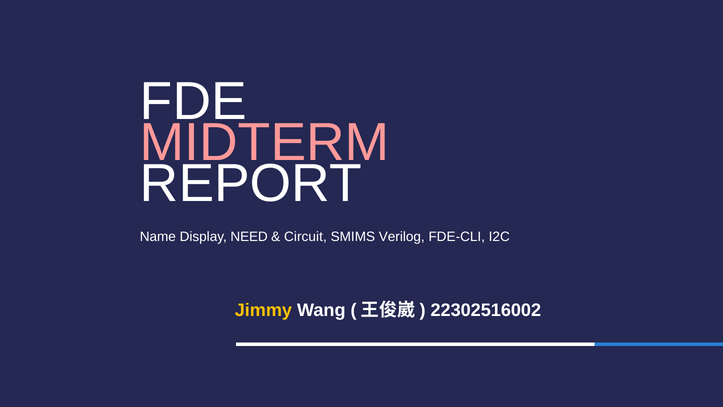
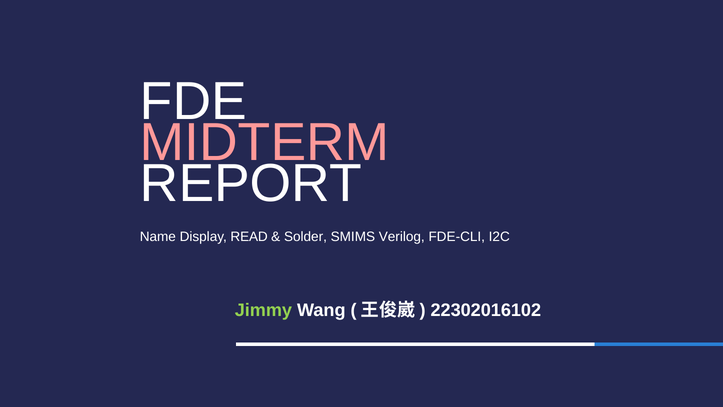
NEED: NEED -> READ (249, 237)
Circuit: Circuit -> Solder (305, 237)
Jimmy colour: yellow -> light green (263, 310)
22302516002: 22302516002 -> 22302016102 (486, 310)
